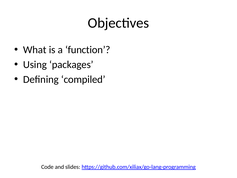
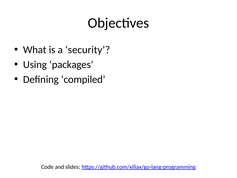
function: function -> security (88, 50)
